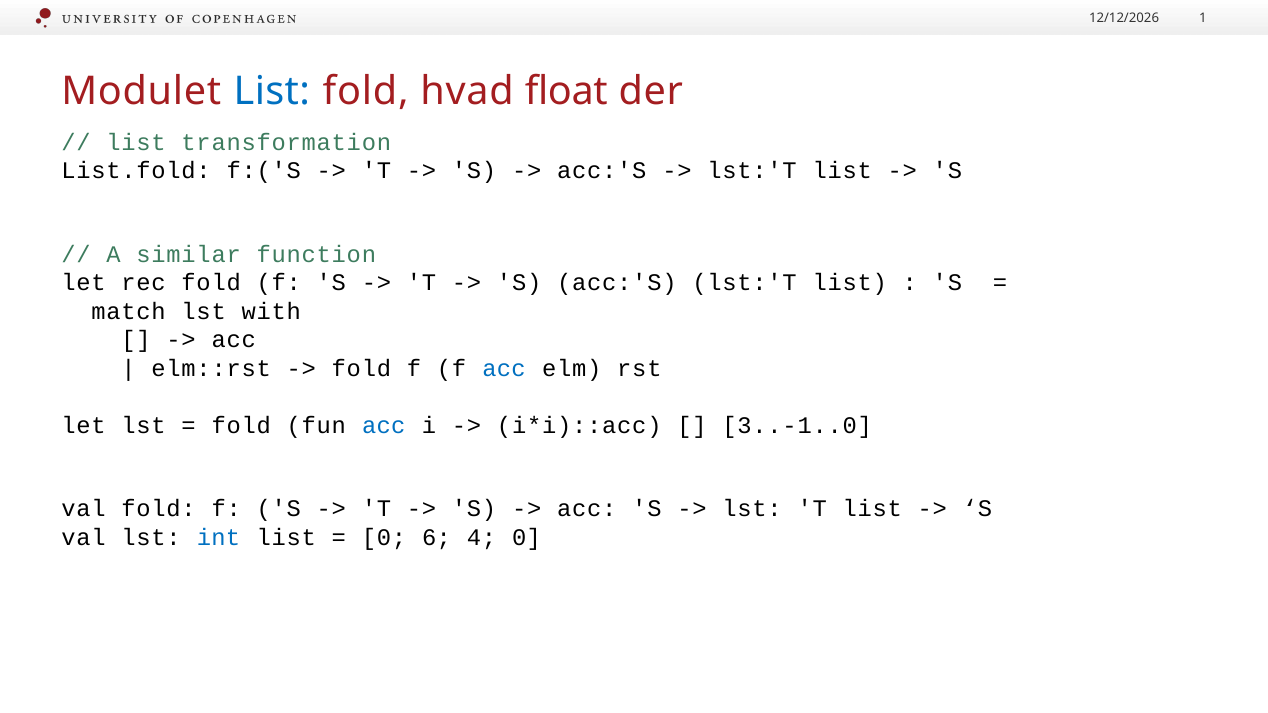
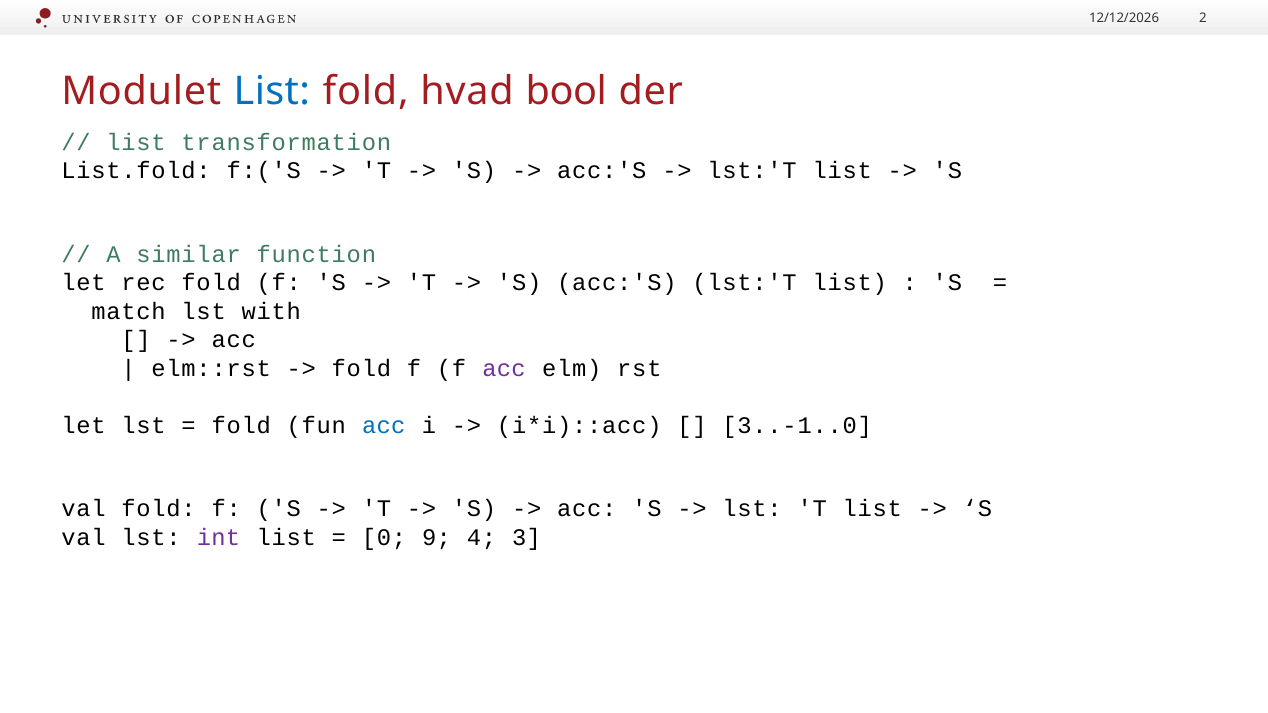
1: 1 -> 2 (1203, 18)
float: float -> bool (566, 91)
acc colour: blue -> purple (504, 369)
int colour: blue -> purple (219, 538)
6: 6 -> 9 (436, 538)
4 0: 0 -> 3 (527, 538)
